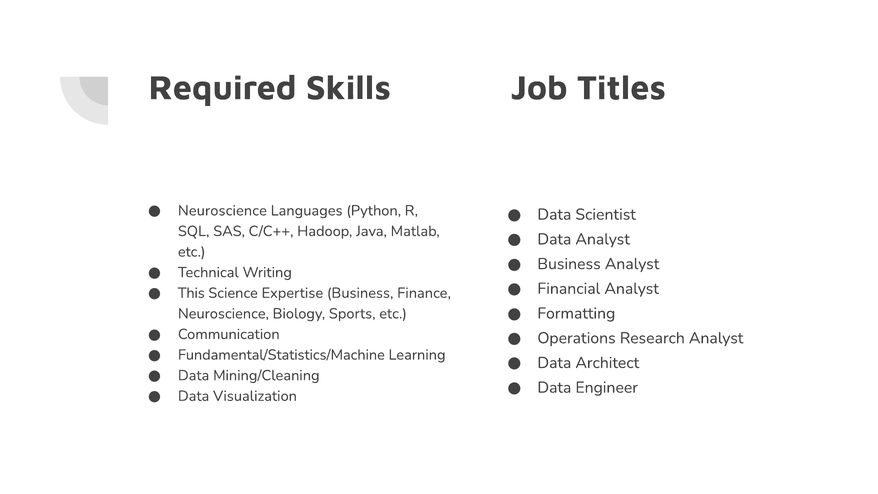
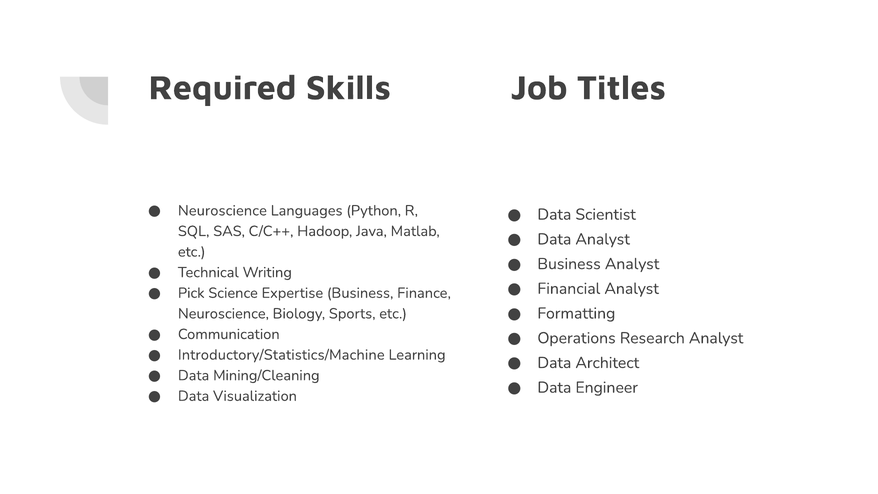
This: This -> Pick (191, 293)
Fundamental/Statistics/Machine: Fundamental/Statistics/Machine -> Introductory/Statistics/Machine (281, 355)
